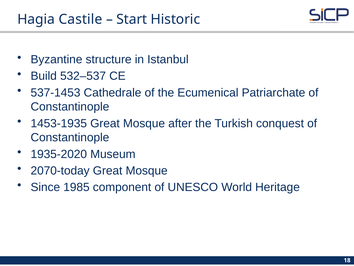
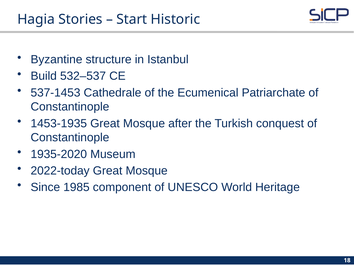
Castile: Castile -> Stories (81, 19)
2070-today: 2070-today -> 2022-today (60, 170)
